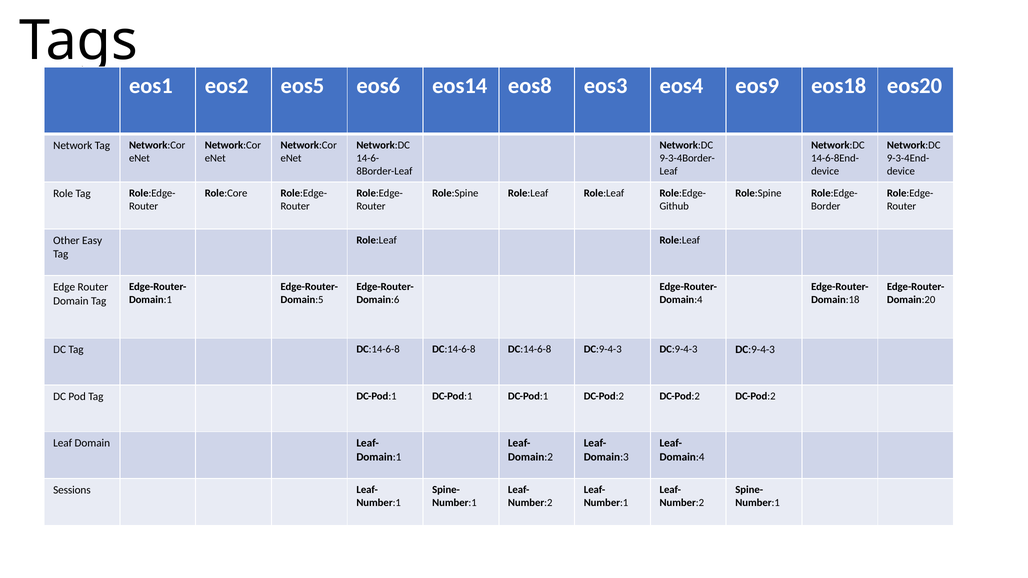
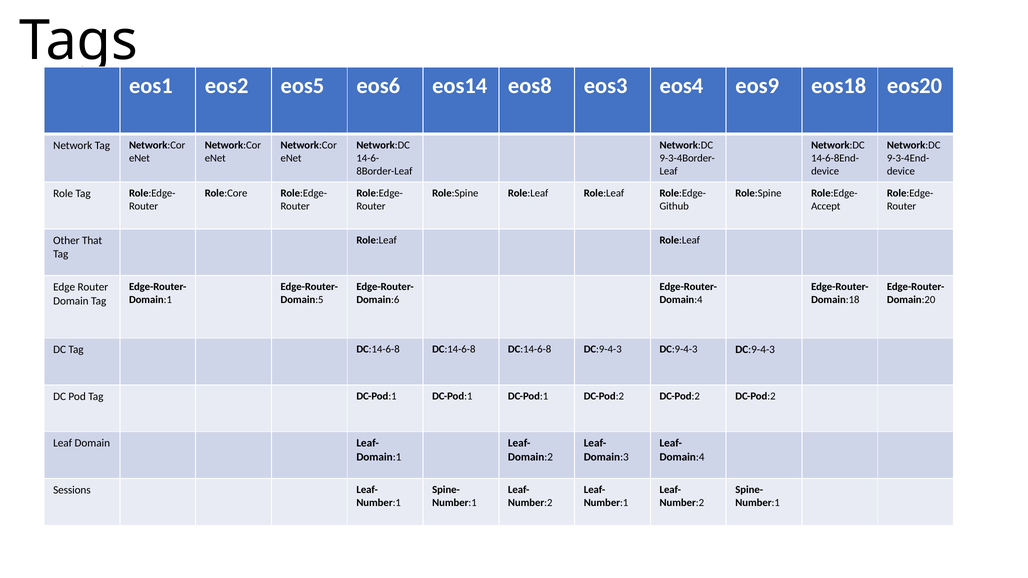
Border: Border -> Accept (826, 206)
Easy: Easy -> That (92, 241)
